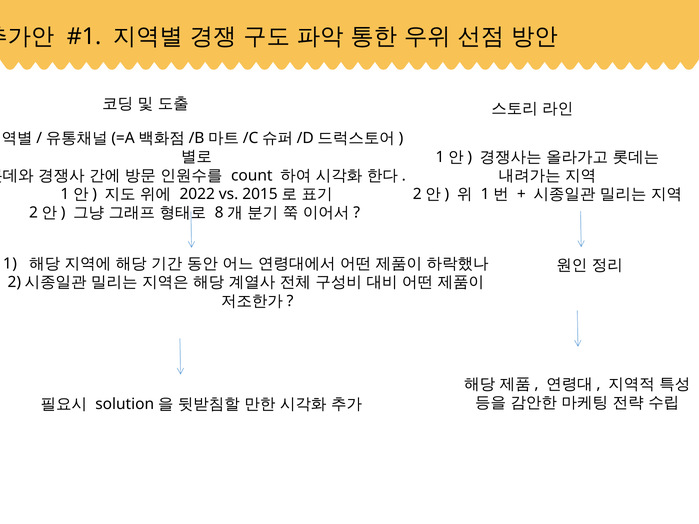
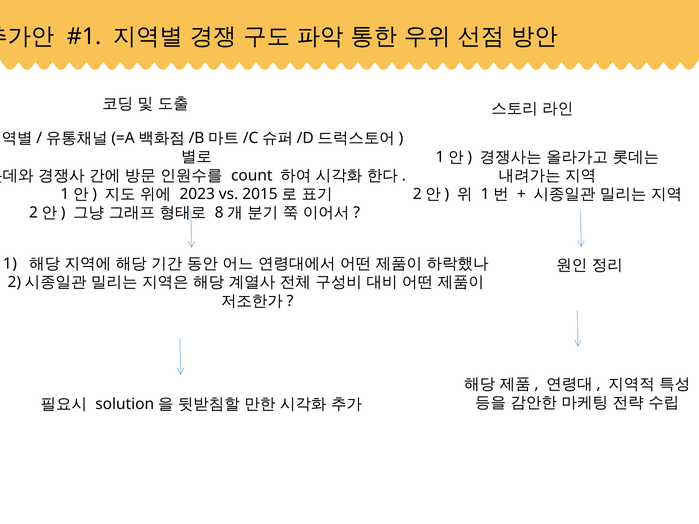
2022: 2022 -> 2023 (197, 194)
